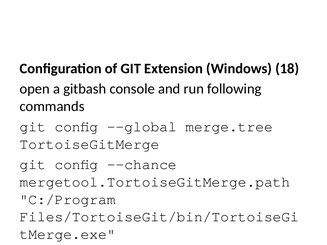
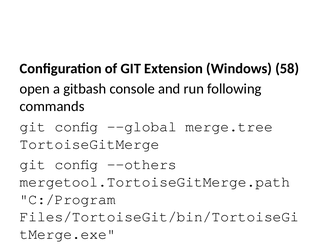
18: 18 -> 58 (287, 69)
--chance: --chance -> --others (142, 165)
